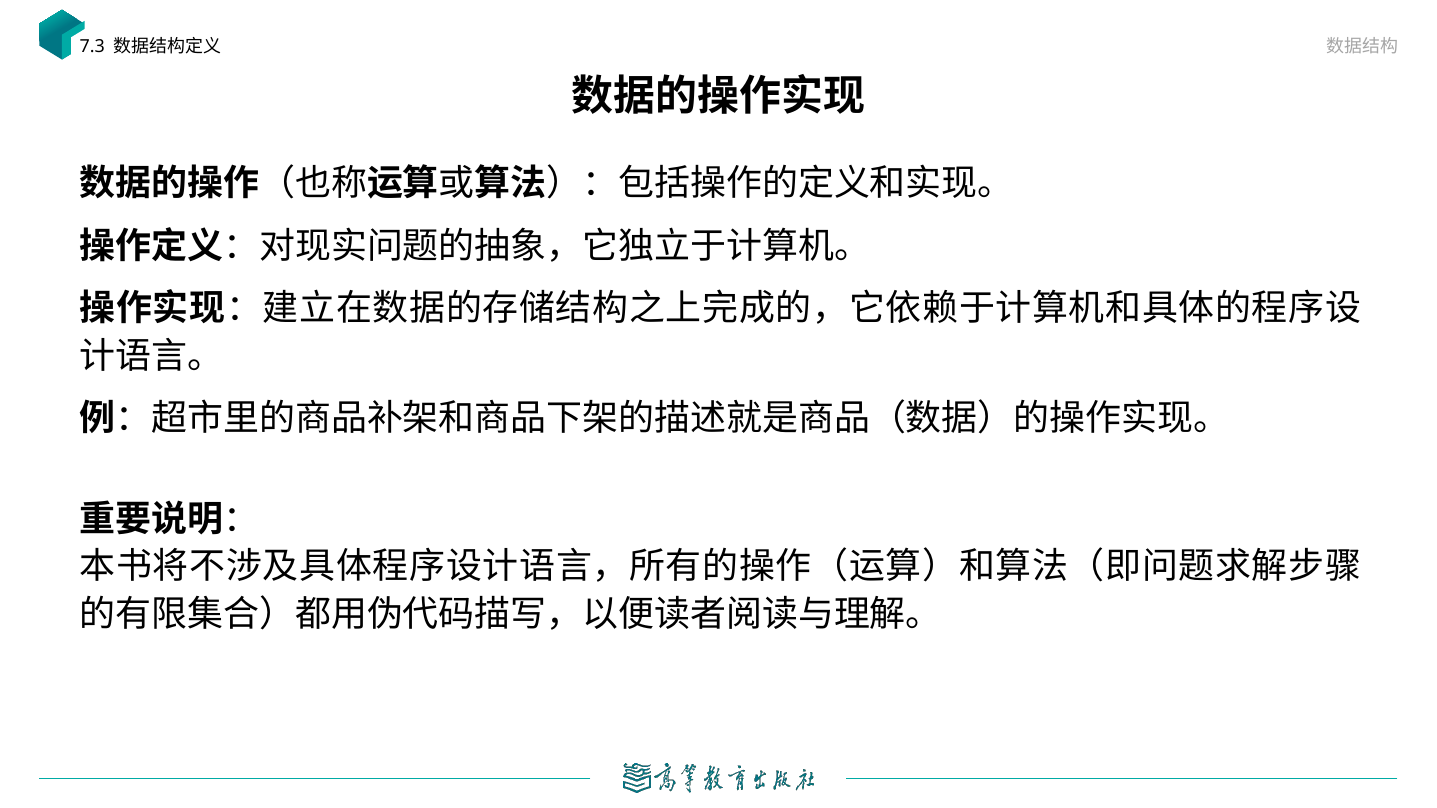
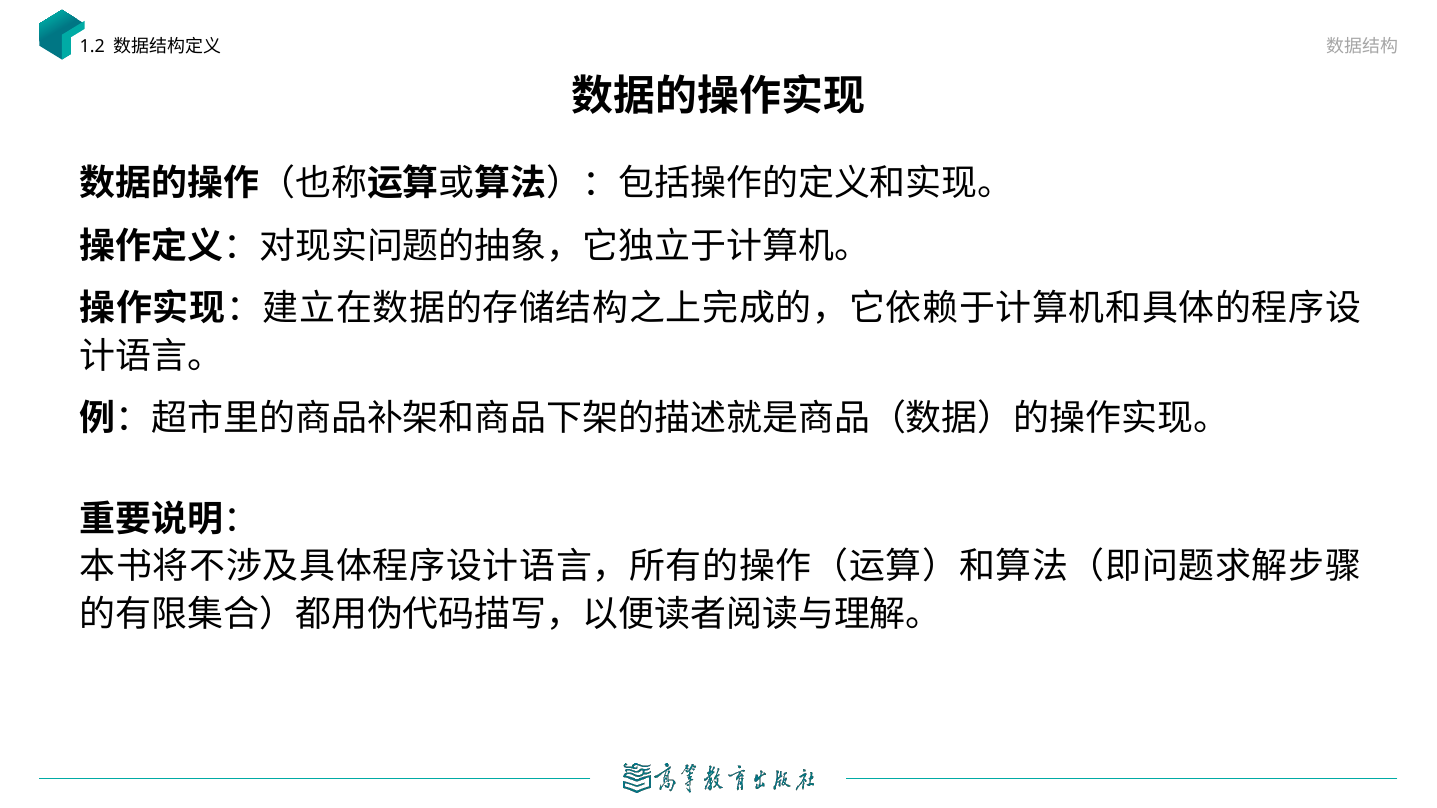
7.3: 7.3 -> 1.2 (92, 47)
